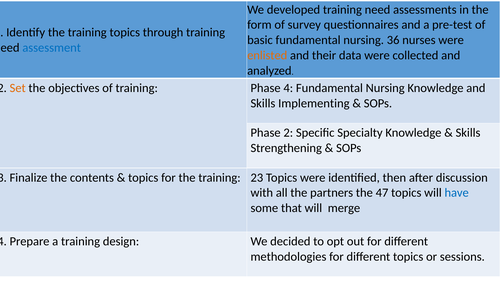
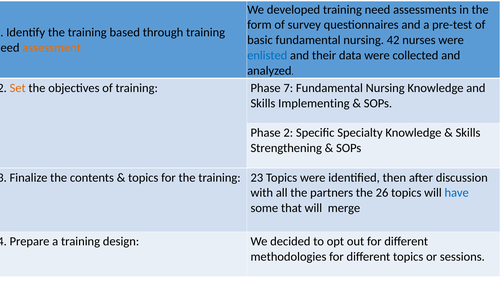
training topics: topics -> based (125, 32)
36: 36 -> 42 (393, 40)
assessment colour: blue -> orange (52, 48)
enlisted colour: orange -> blue (267, 55)
Phase 4: 4 -> 7 (288, 88)
47: 47 -> 26 (382, 193)
